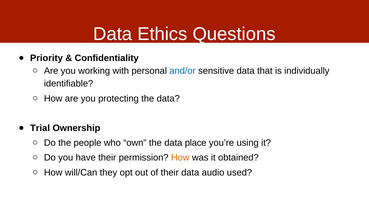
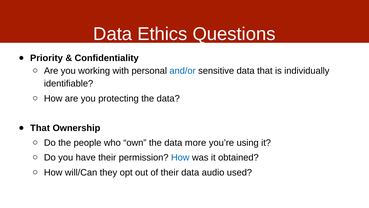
Trial: Trial -> That (40, 128)
place: place -> more (196, 143)
How colour: orange -> blue (180, 157)
